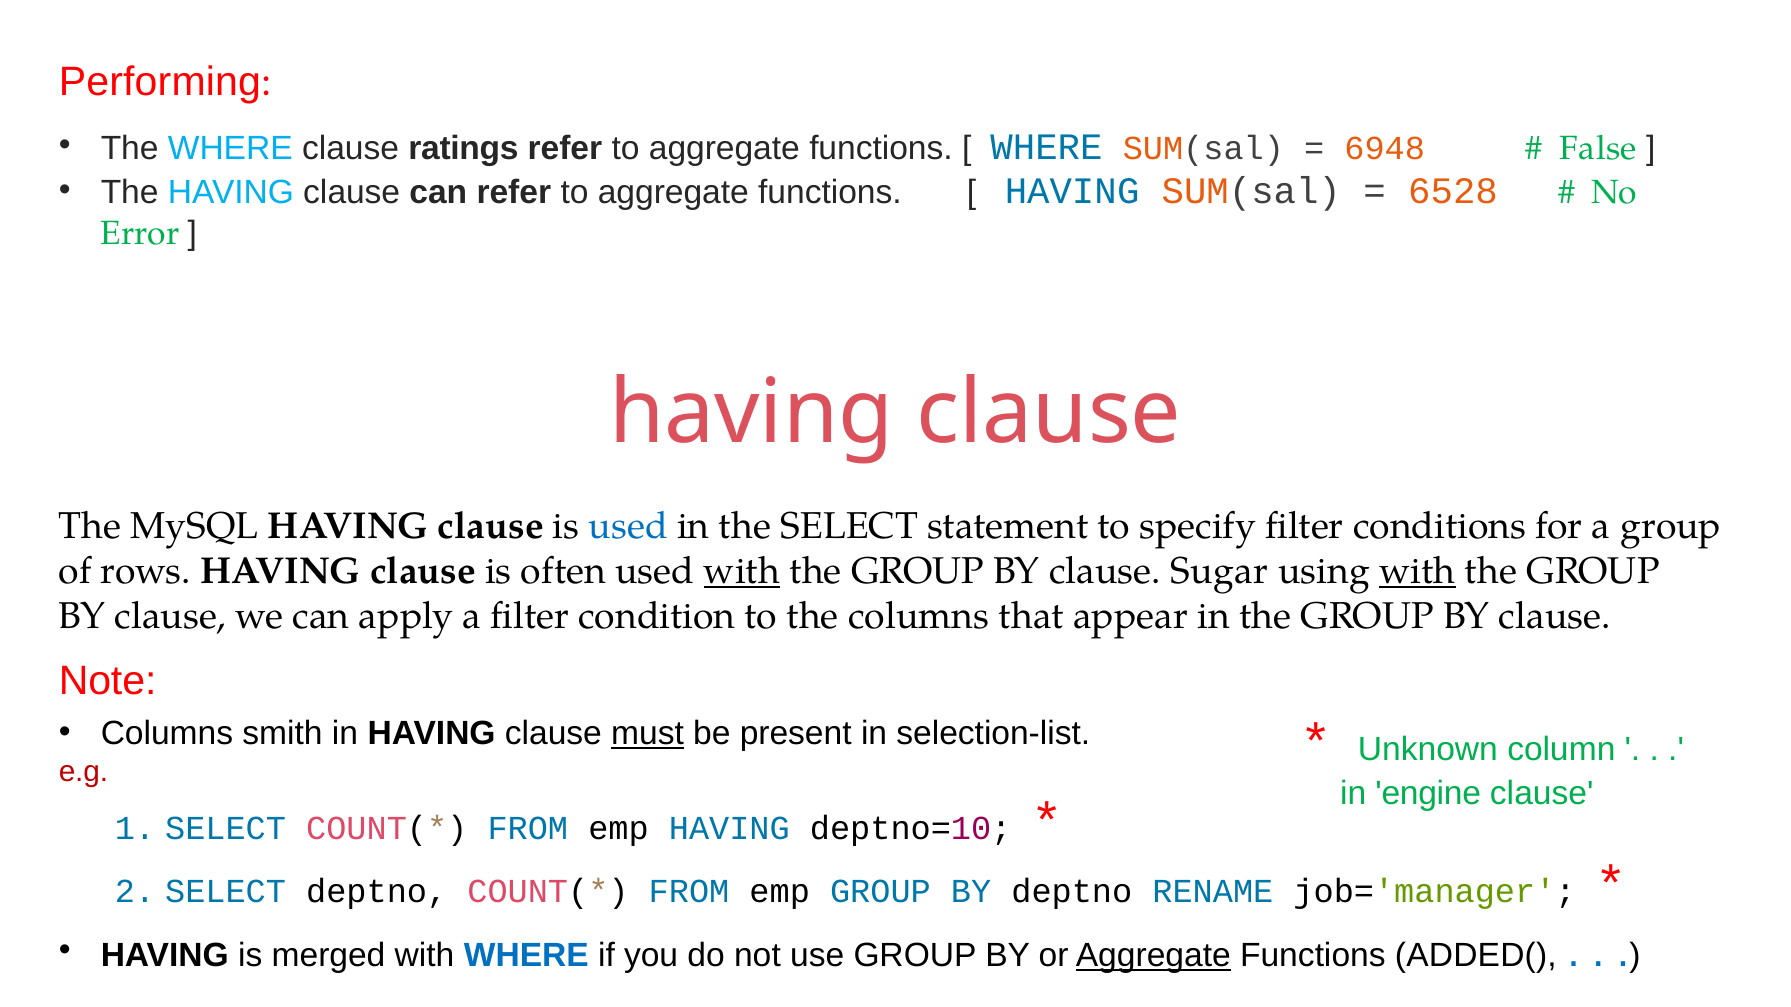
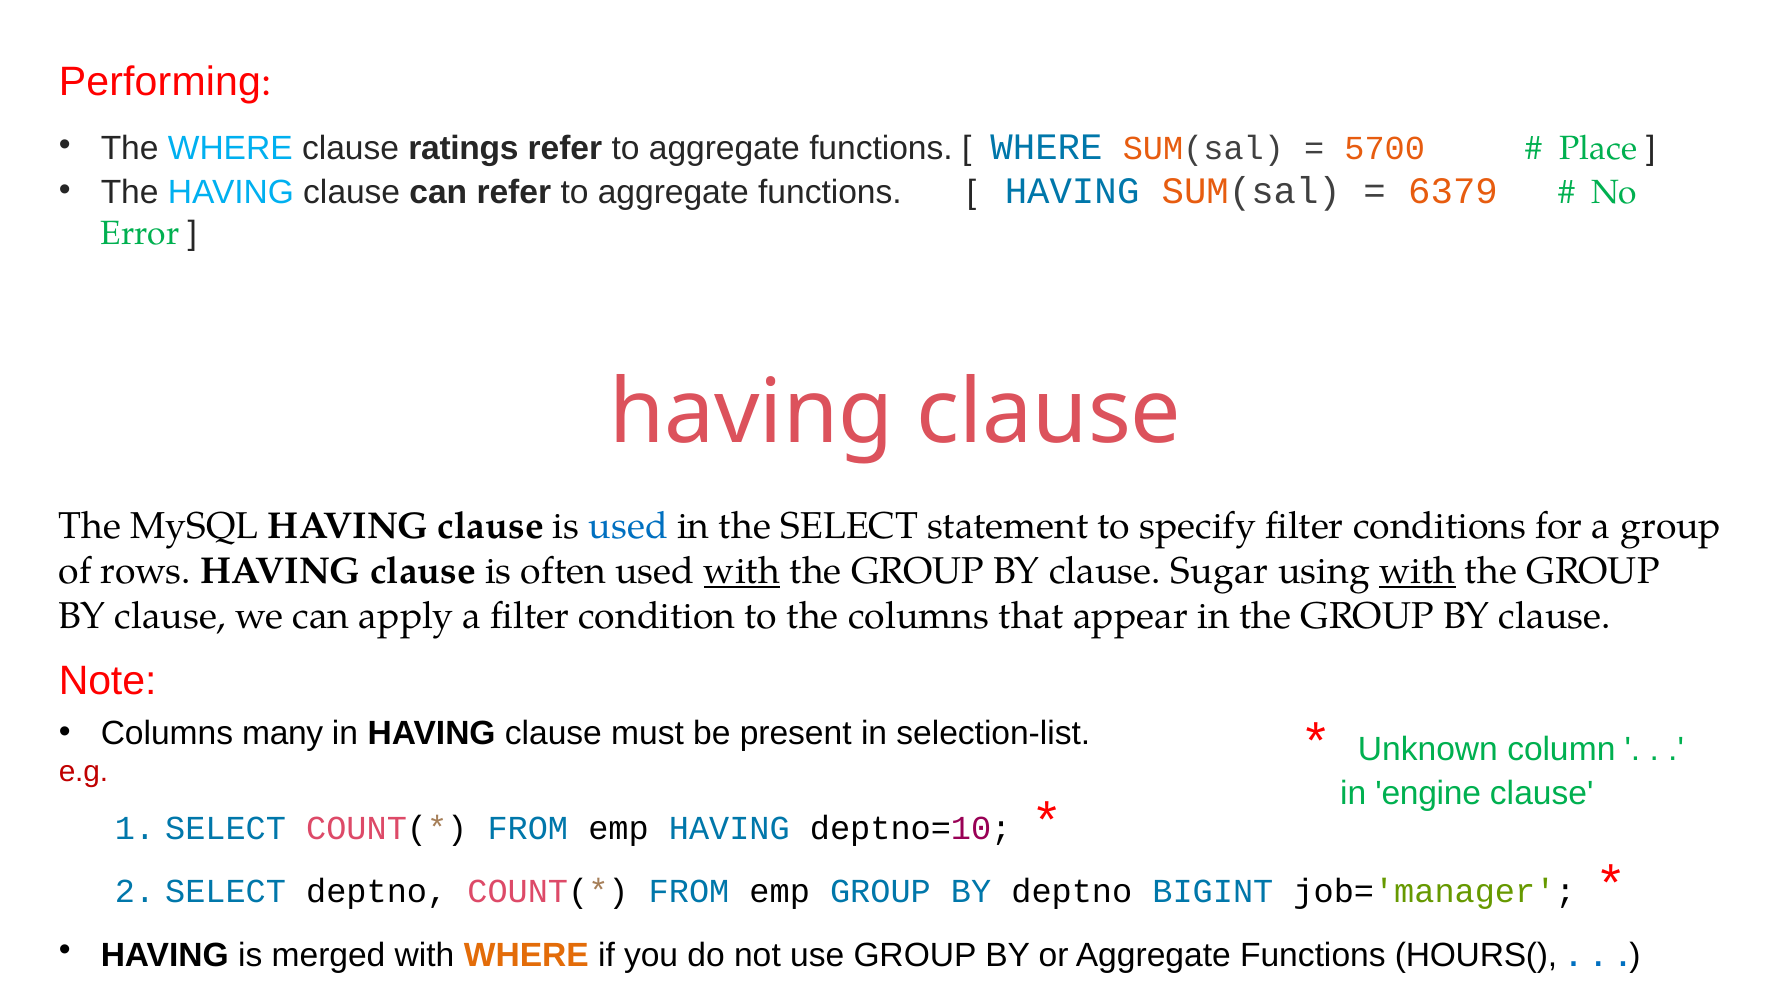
6948: 6948 -> 5700 (1385, 148)
False: False -> Place (1599, 148)
6528: 6528 -> 6379 (1453, 192)
smith: smith -> many (283, 734)
must underline: present -> none (647, 734)
RENAME: RENAME -> BIGINT (1213, 891)
WHERE colour: blue -> orange (526, 956)
Aggregate underline: present -> none (1153, 956)
ADDED(: ADDED( -> HOURS( (1476, 956)
